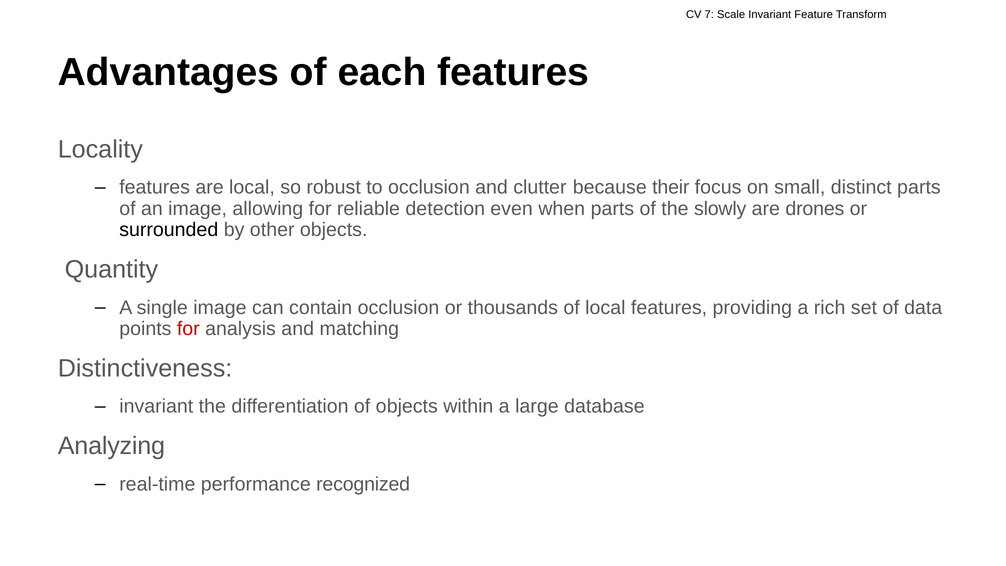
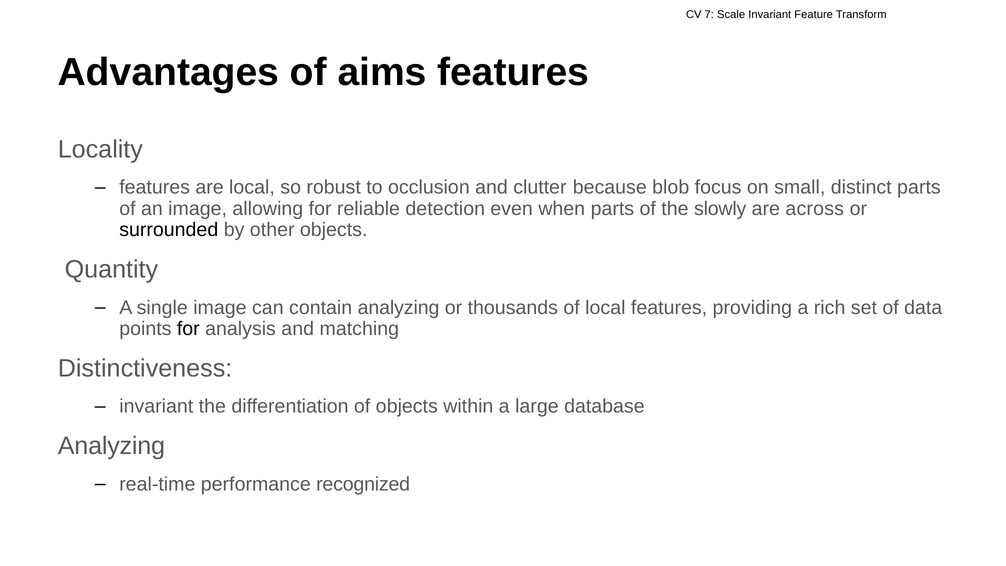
each: each -> aims (382, 73)
their: their -> blob (671, 187)
drones: drones -> across (815, 209)
contain occlusion: occlusion -> analyzing (399, 308)
for colour: red -> black (188, 329)
